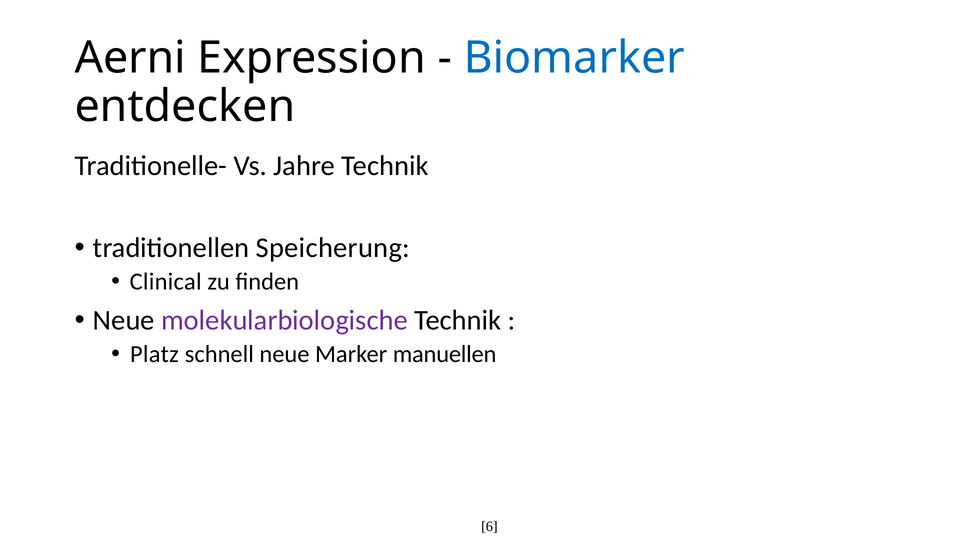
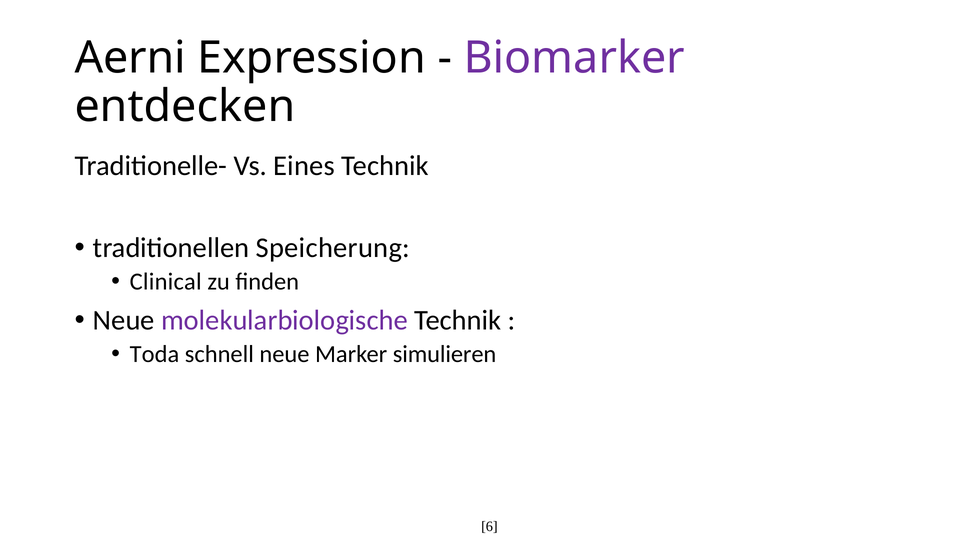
Biomarker colour: blue -> purple (574, 58)
Jahre: Jahre -> Eines (304, 166)
Platz: Platz -> Toda (155, 354)
manuellen: manuellen -> simulieren (445, 354)
